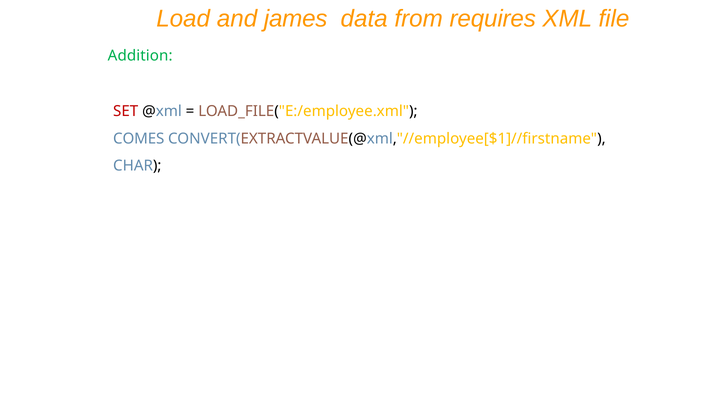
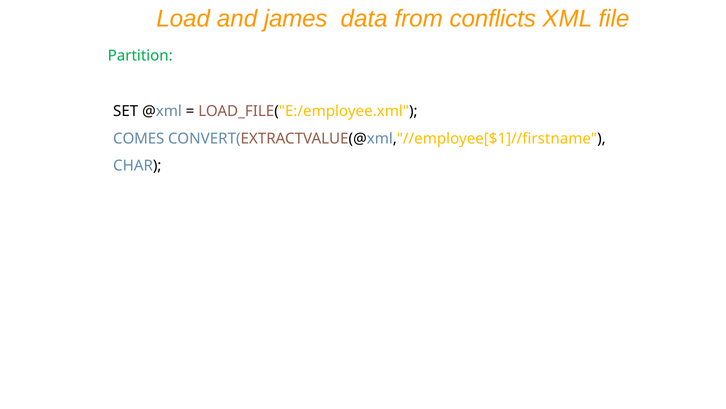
requires: requires -> conflicts (493, 19)
Addition: Addition -> Partition (140, 56)
SET colour: red -> black (126, 111)
